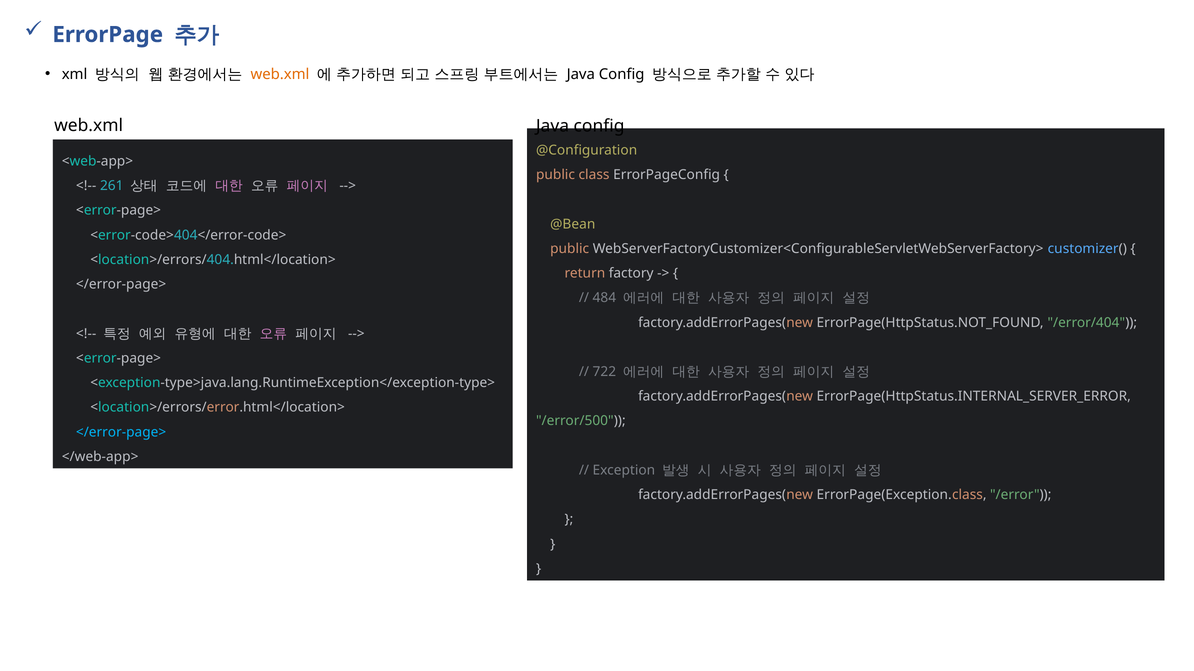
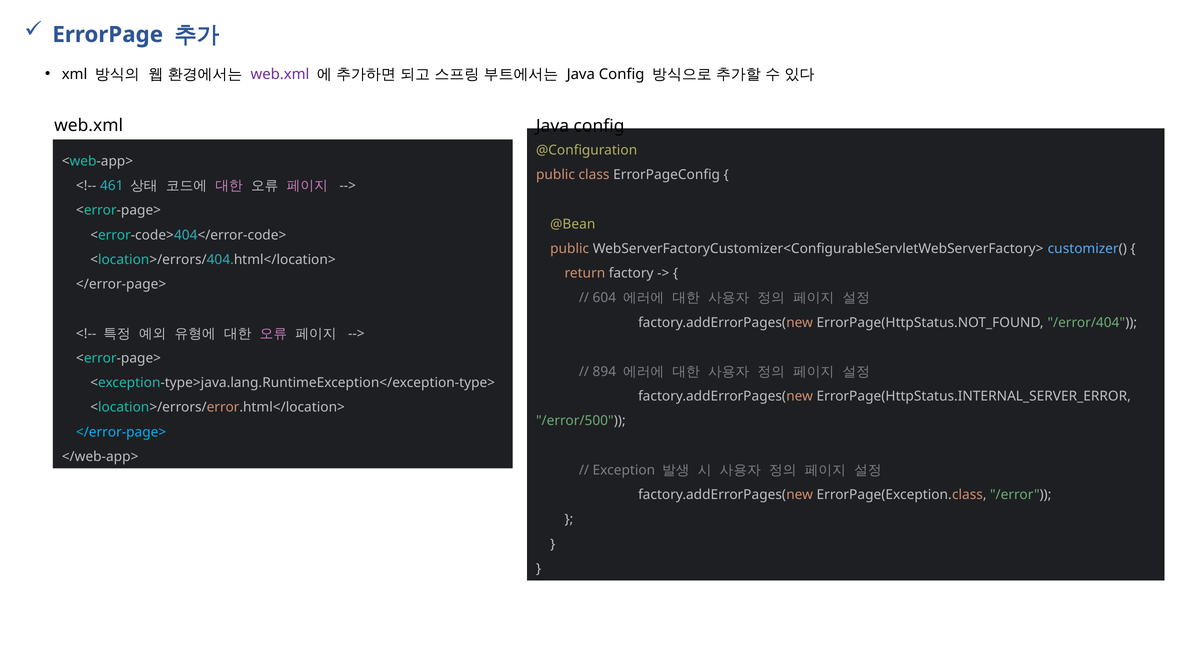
web.xml colour: orange -> purple (280, 74)
261: 261 -> 461 (112, 186)
484: 484 -> 604 (604, 298)
722: 722 -> 894 (604, 372)
